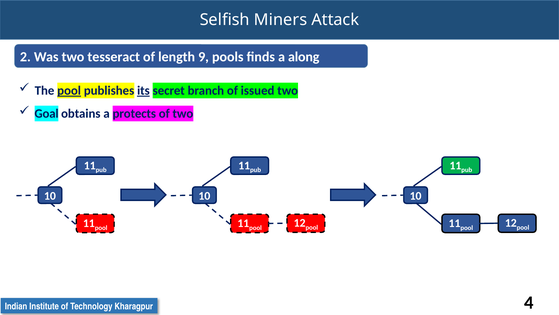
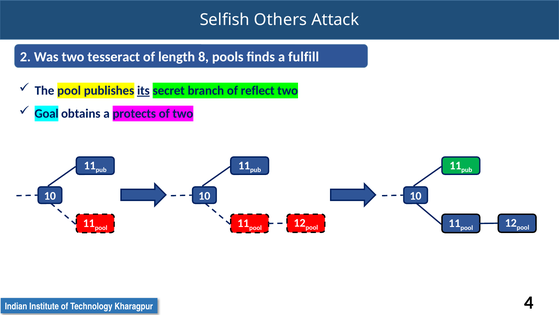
Miners: Miners -> Others (280, 20)
9: 9 -> 8 (204, 57)
along: along -> fulfill (304, 57)
pool underline: present -> none (69, 90)
issued: issued -> reflect (258, 90)
